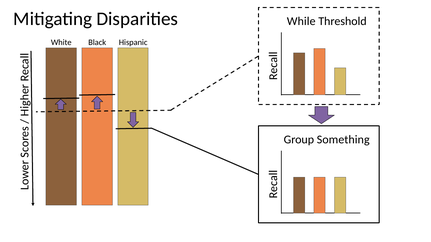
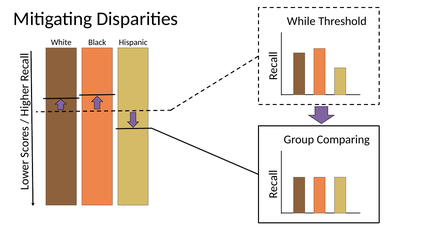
Something: Something -> Comparing (343, 140)
